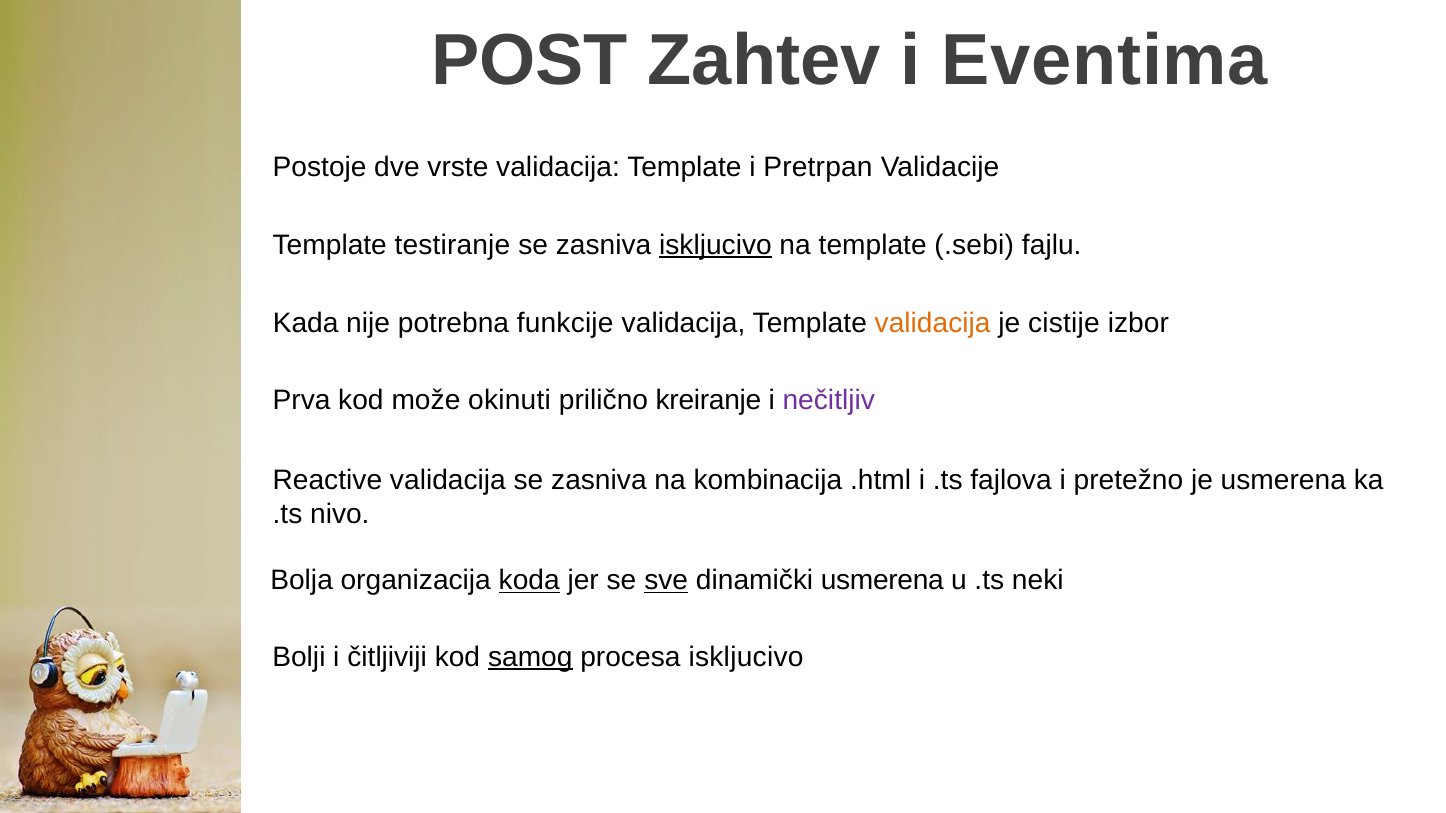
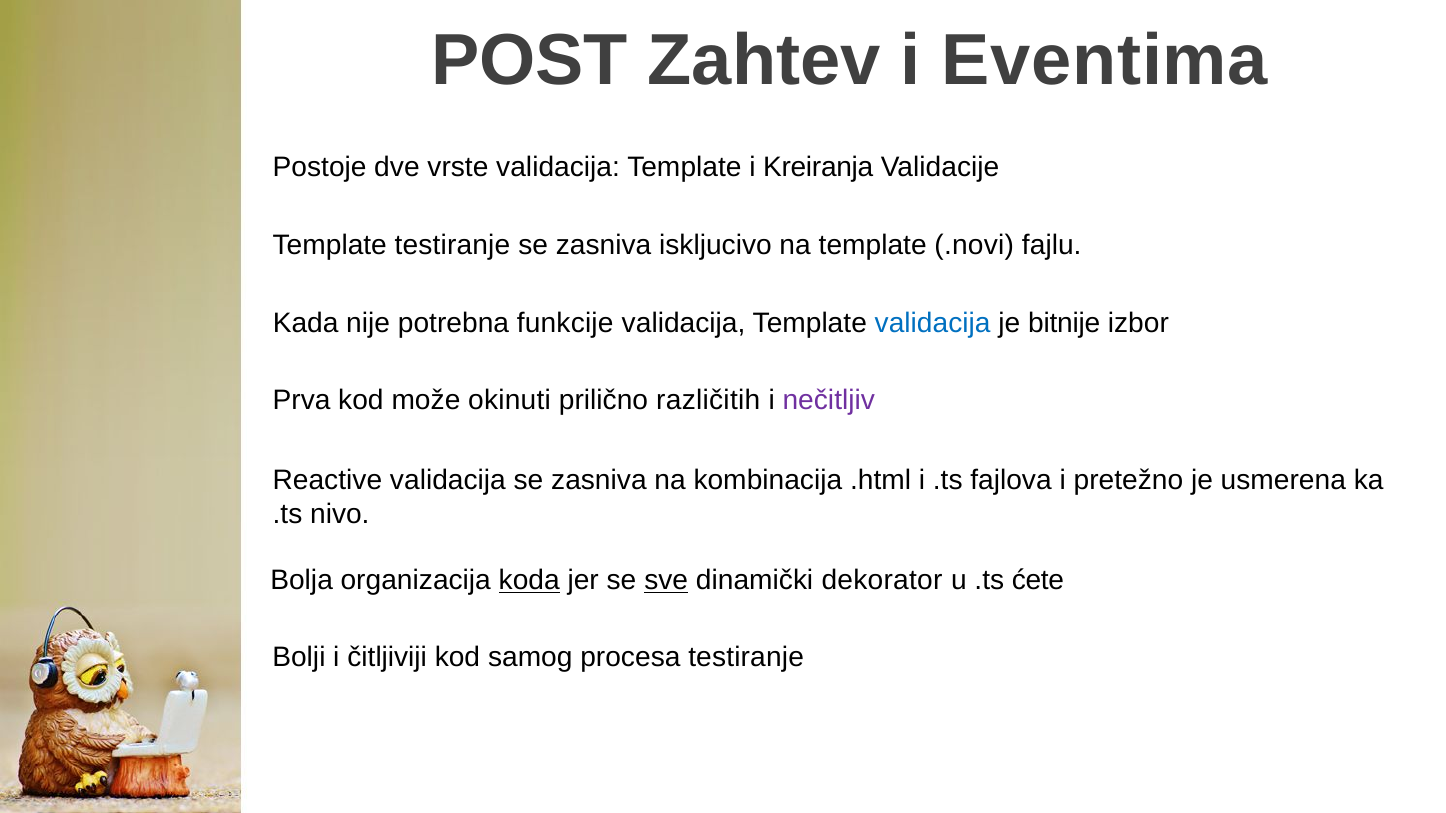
Pretrpan: Pretrpan -> Kreiranja (818, 168)
iskljucivo underline: present -> none (715, 245)
.sebi: .sebi -> .novi (974, 245)
validacija colour: orange -> blue (933, 323)
cistije: cistije -> bitnije (1064, 323)
kreiranje: kreiranje -> različitih (708, 400)
dinamički usmerena: usmerena -> dekorator (882, 581)
neki: neki -> ćete (1038, 581)
samog underline: present -> none (530, 657)
procesa iskljucivo: iskljucivo -> testiranje (746, 657)
